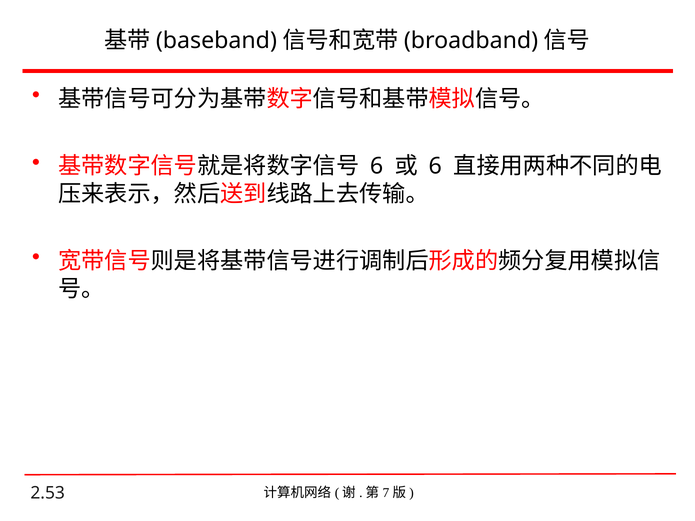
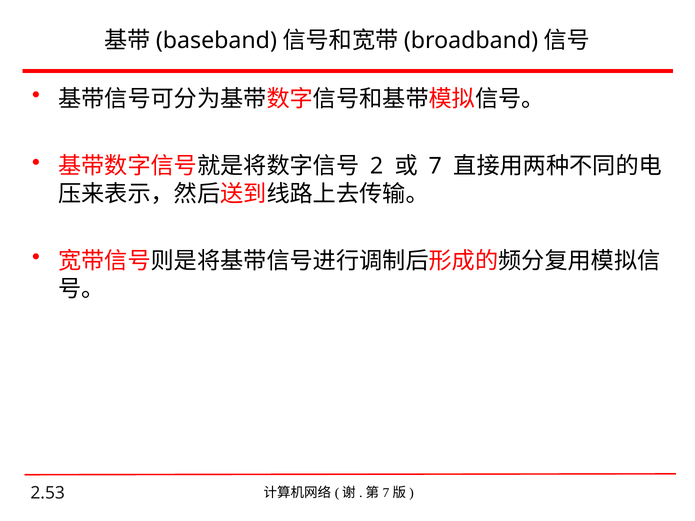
6: 6 -> 2 (377, 166)
6: 6 -> 7 (435, 166)
